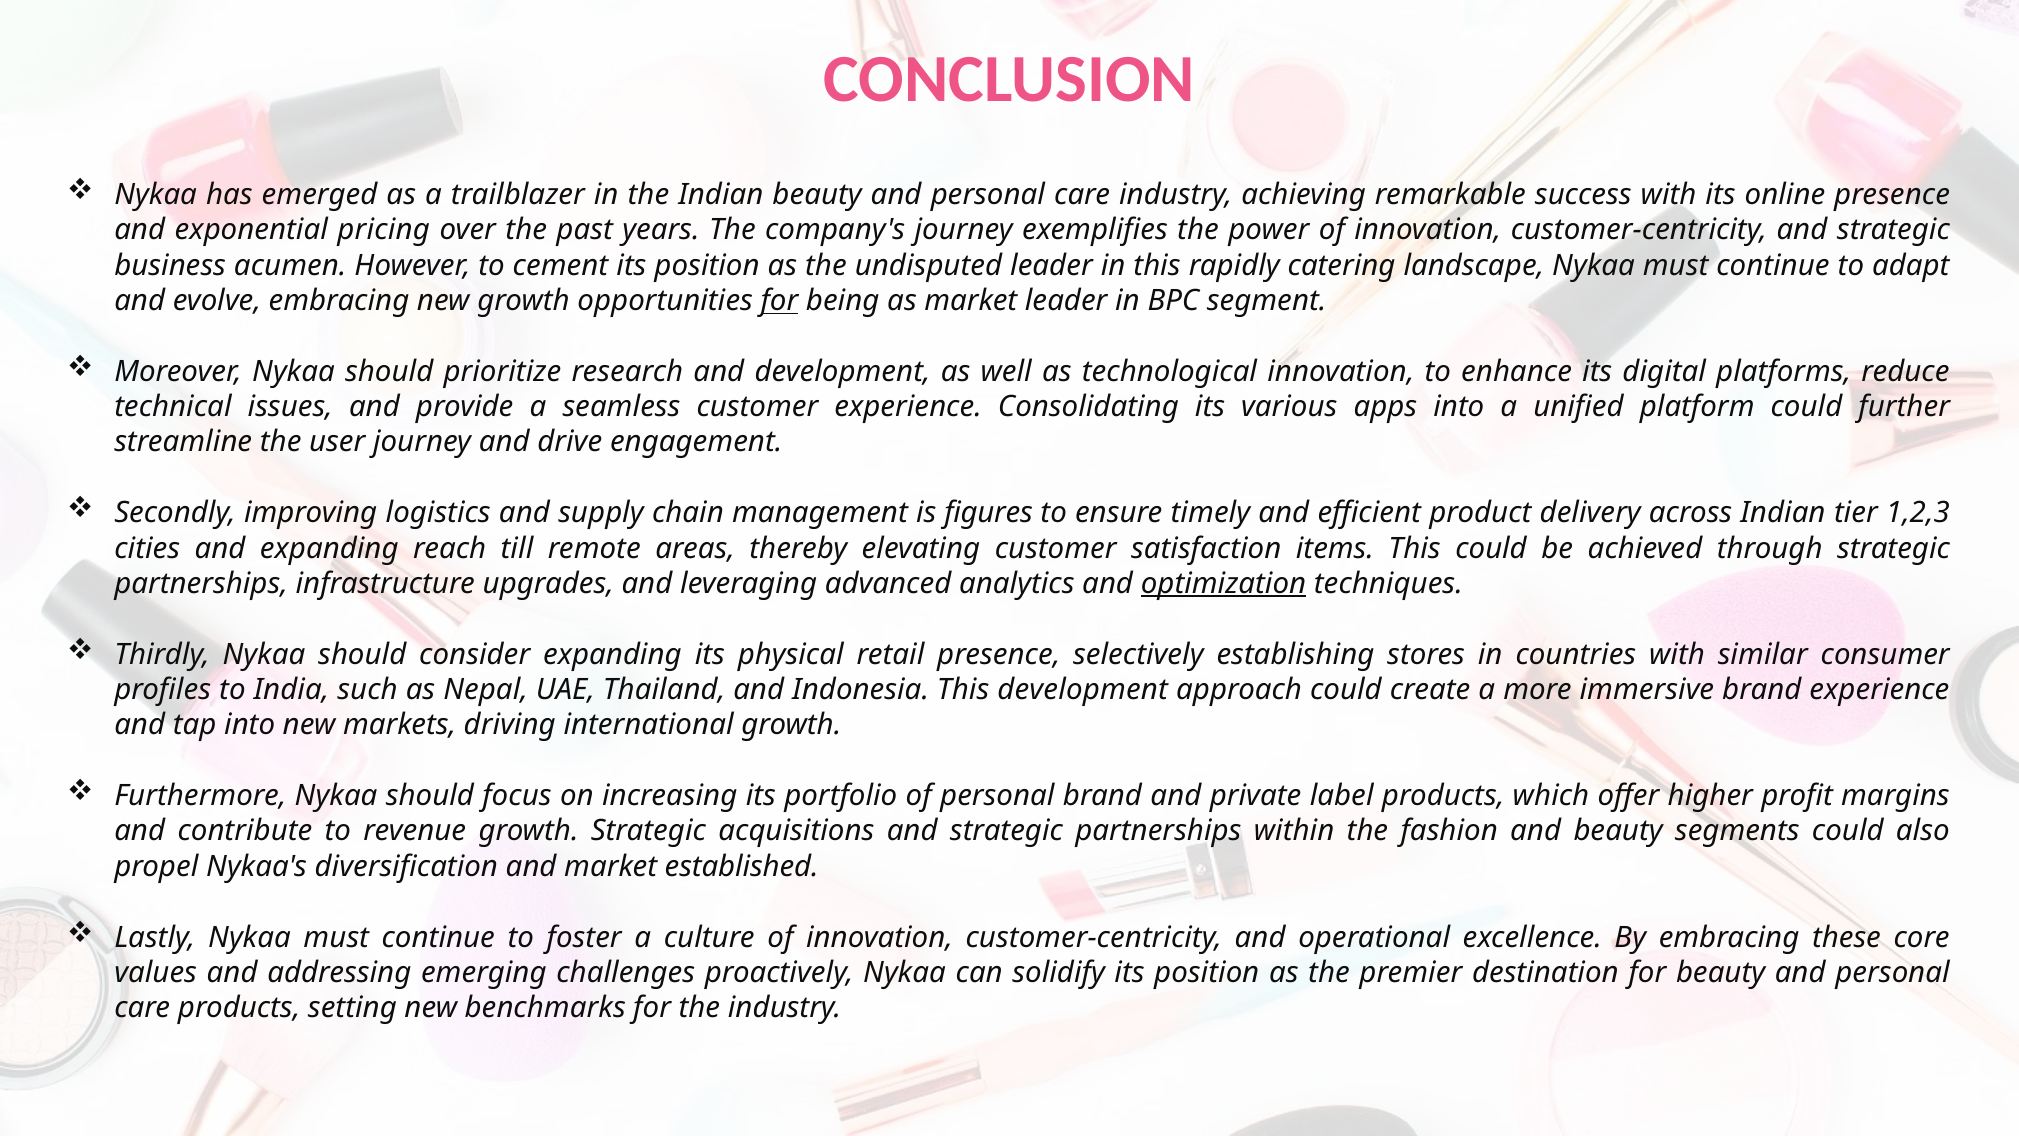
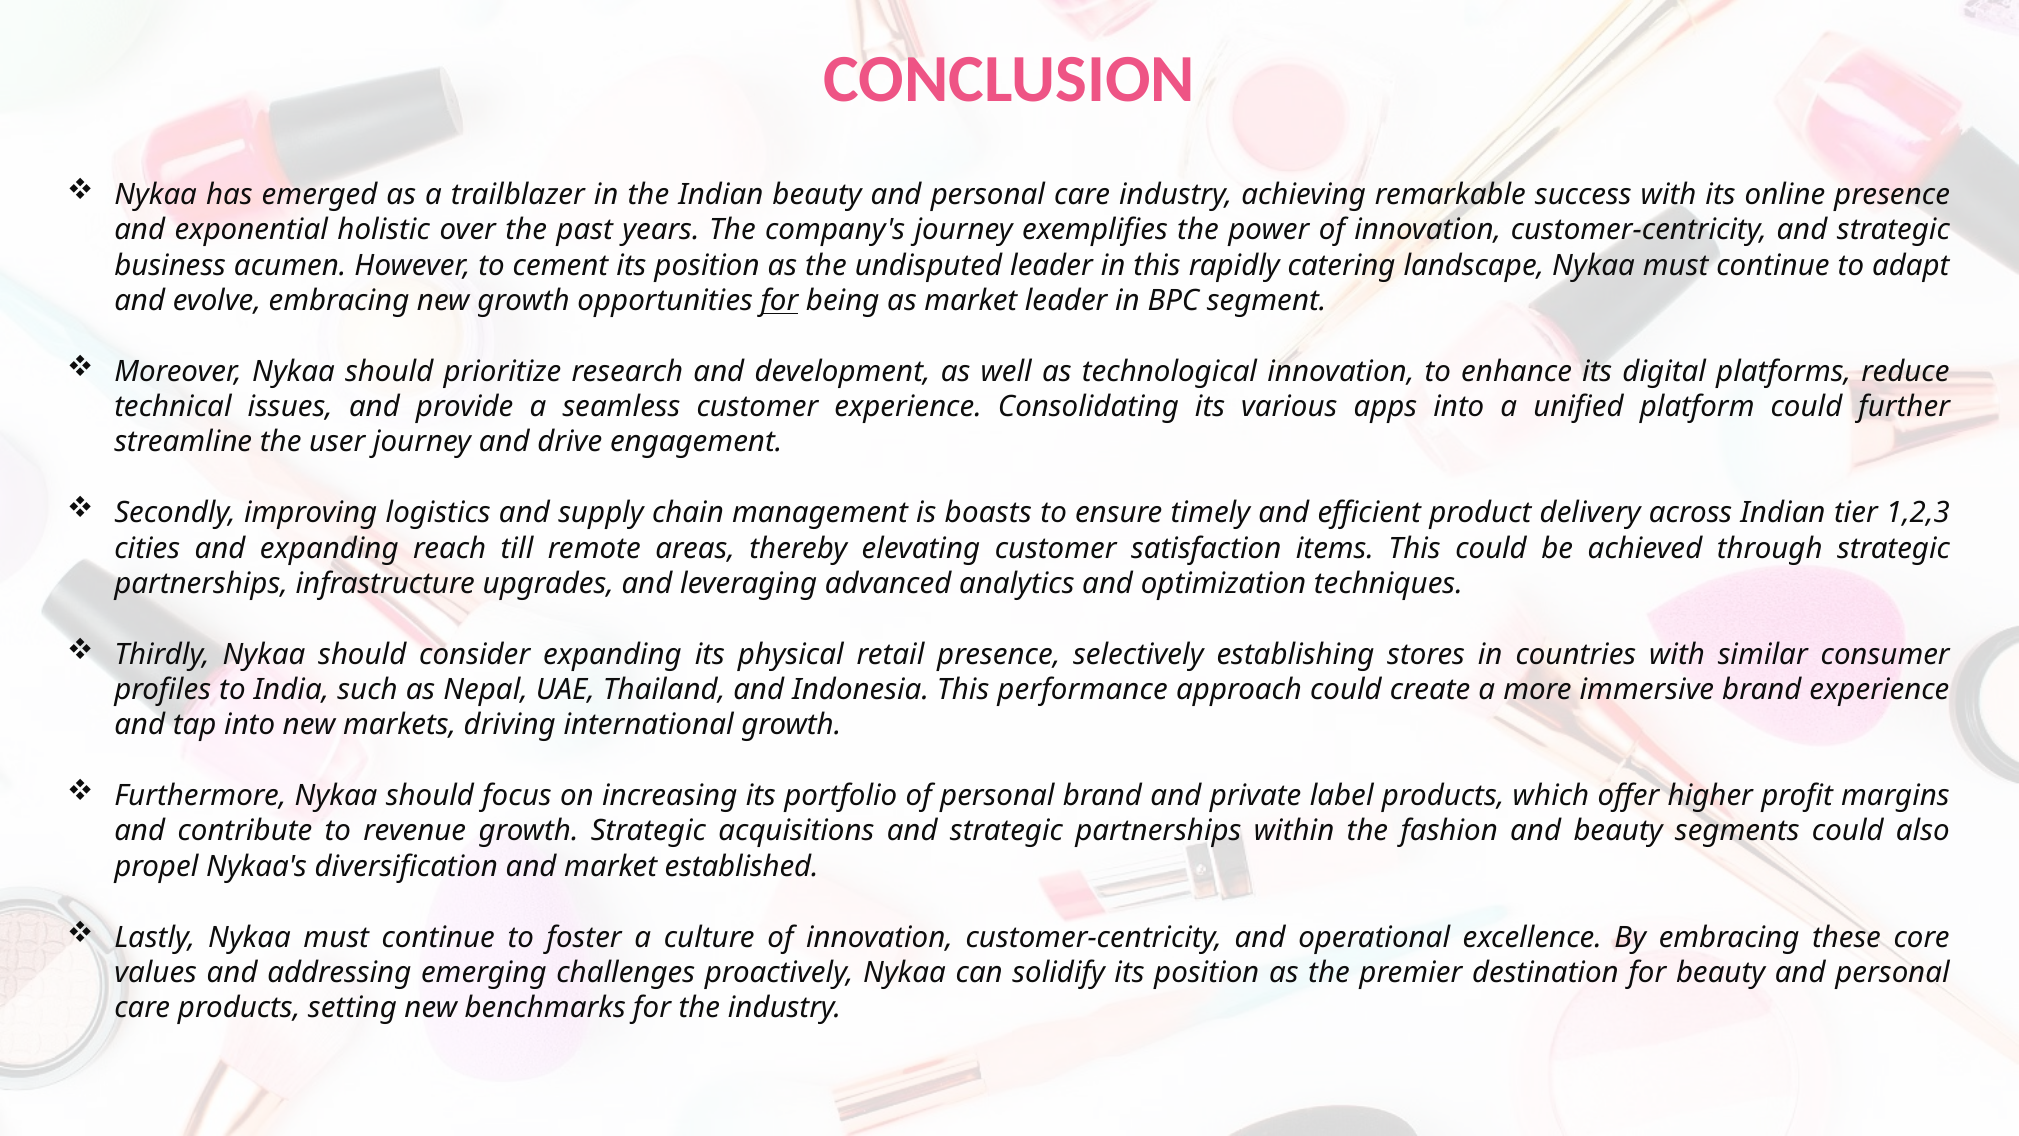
pricing: pricing -> holistic (384, 230)
figures: figures -> boasts (988, 513)
optimization underline: present -> none (1224, 584)
This development: development -> performance (1083, 690)
